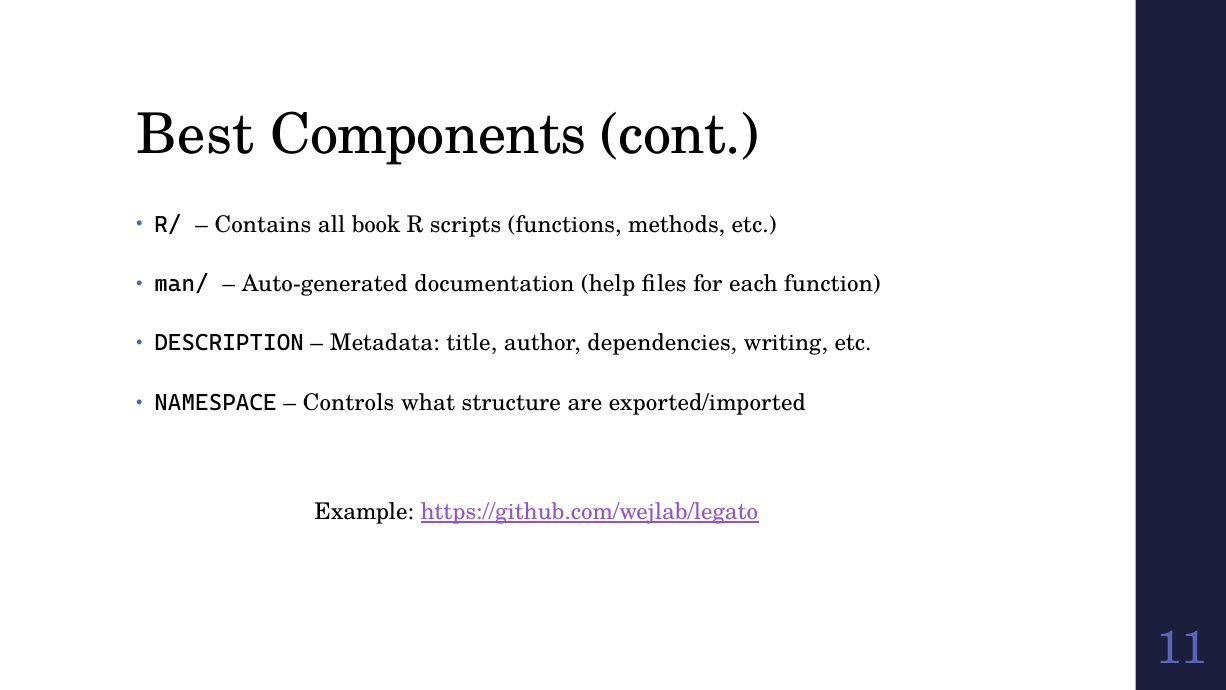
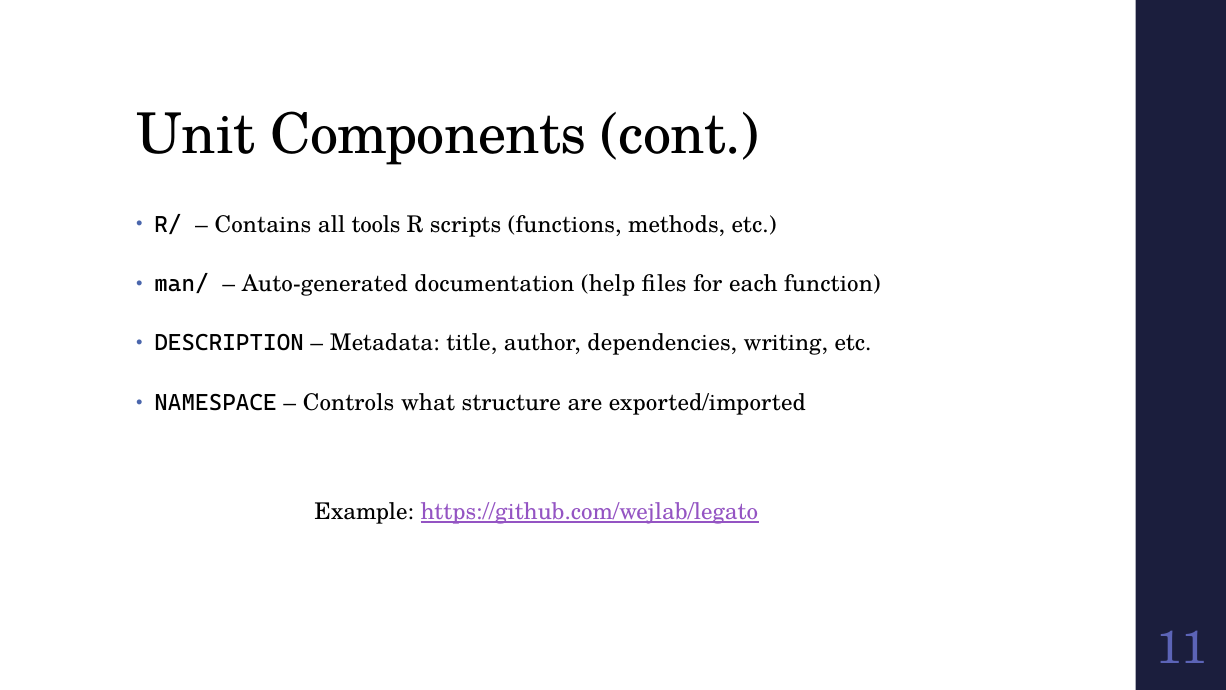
Best: Best -> Unit (196, 135)
book: book -> tools (376, 224)
